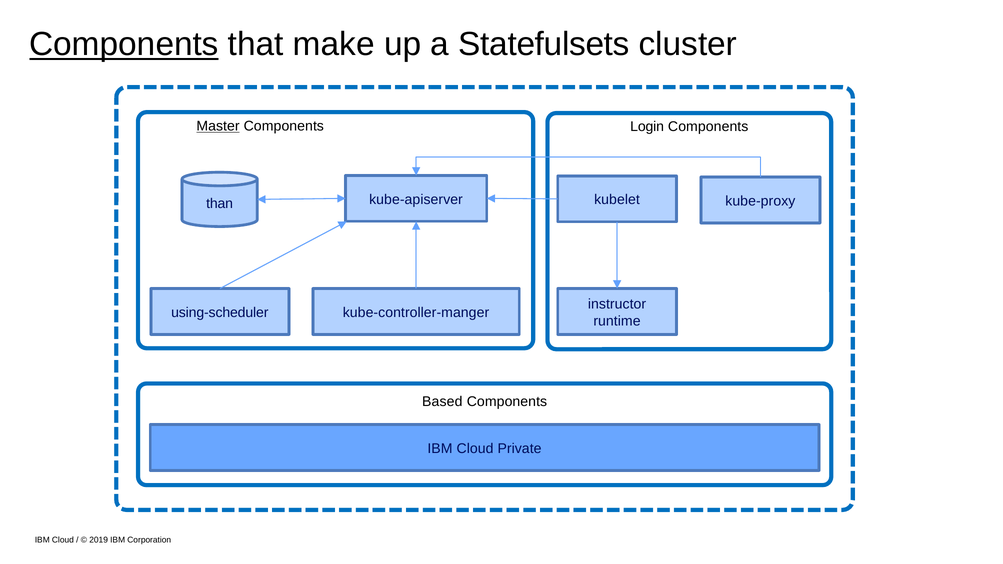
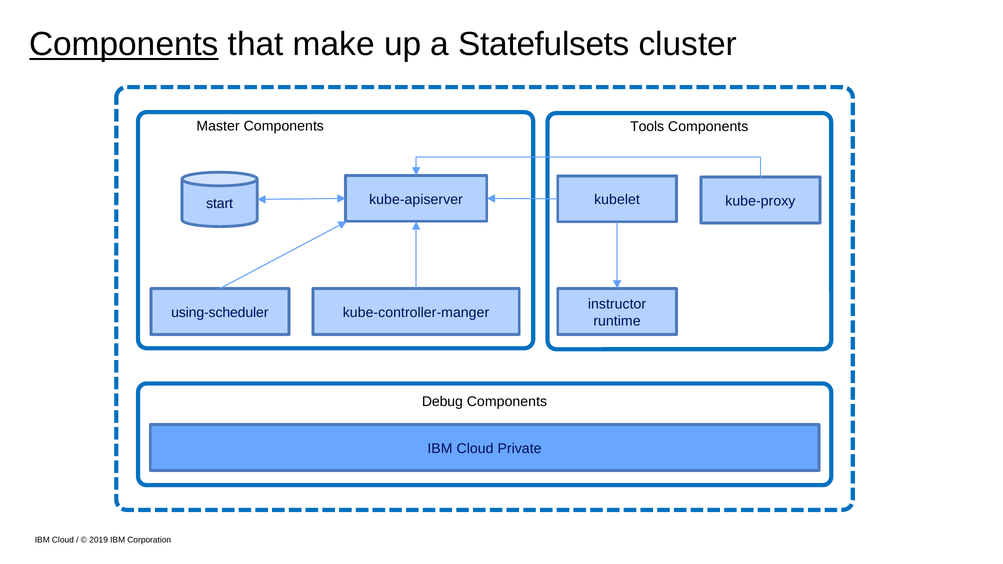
Master underline: present -> none (218, 126)
Login: Login -> Tools (647, 127)
than: than -> start (220, 204)
Based: Based -> Debug (442, 402)
